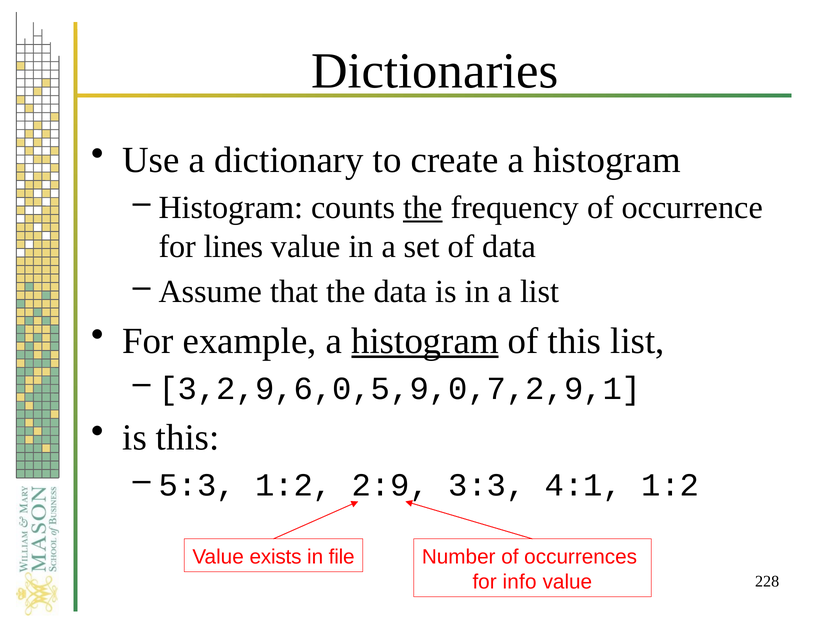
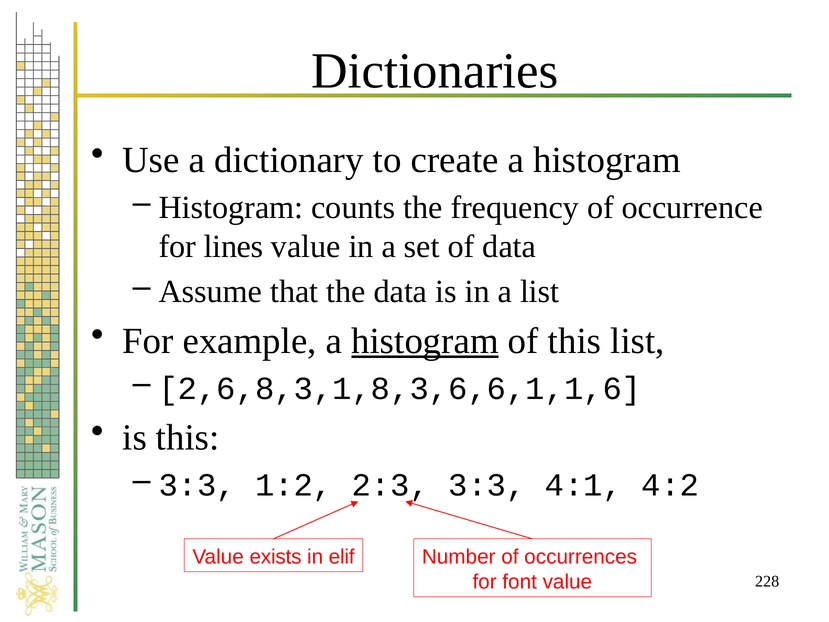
the underline: present -> none (423, 208)
3,2,9,6,0,5,9,0,7,2,9,1: 3,2,9,6,0,5,9,0,7,2,9,1 -> 2,6,8,3,1,8,3,6,6,1,1,6 (400, 388)
5:3: 5:3 -> 3:3 (197, 485)
2:9: 2:9 -> 2:3 (390, 485)
4:1 1:2: 1:2 -> 4:2 (670, 485)
file: file -> elif (342, 557)
info: info -> font (520, 581)
